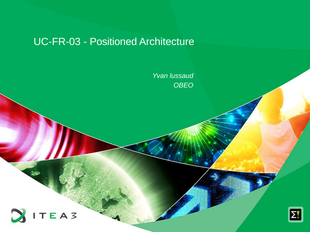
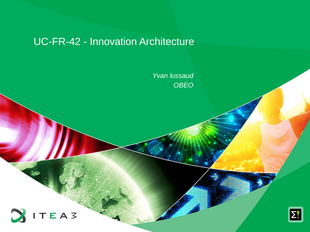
UC-FR-03: UC-FR-03 -> UC-FR-42 (57, 42)
Positioned: Positioned -> Innovation (113, 42)
